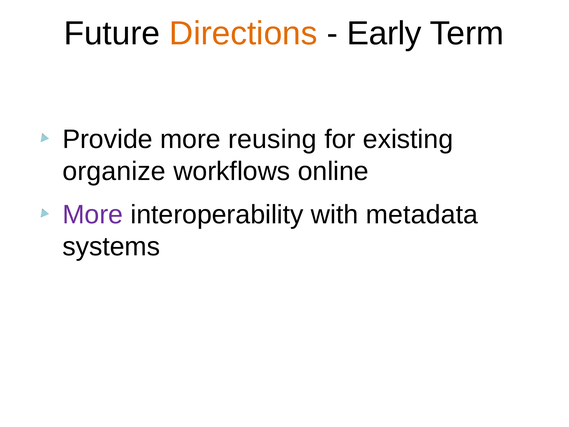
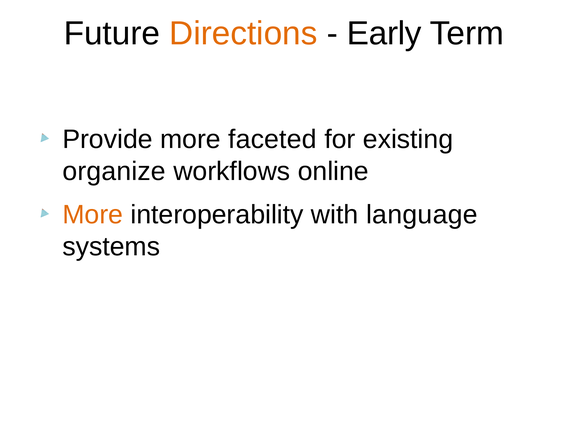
reusing: reusing -> faceted (272, 139)
More colour: purple -> orange (93, 215)
metadata: metadata -> language (422, 215)
